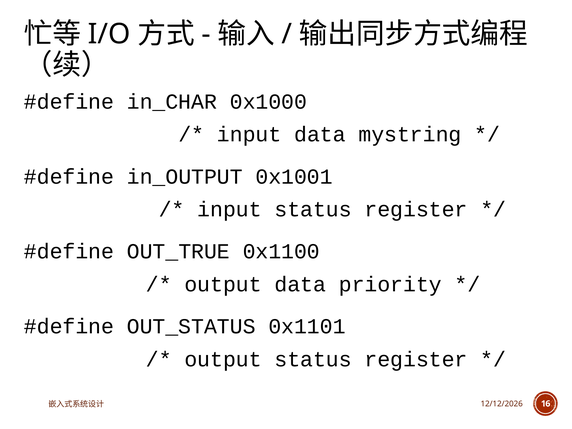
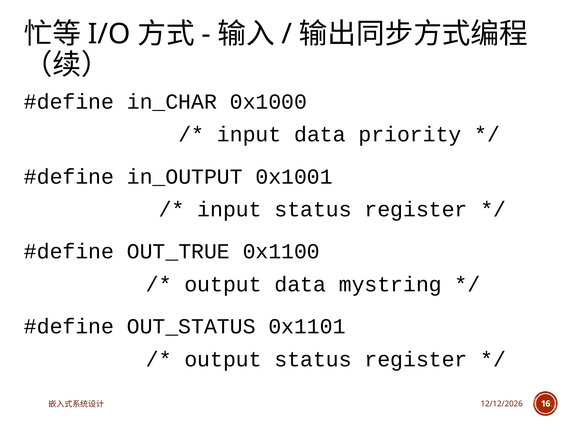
mystring: mystring -> priority (410, 134)
priority: priority -> mystring (390, 284)
